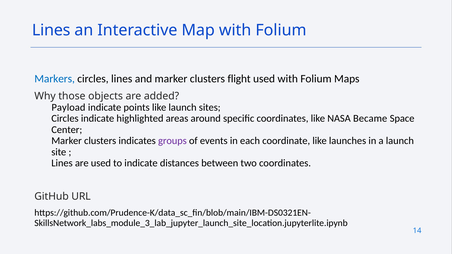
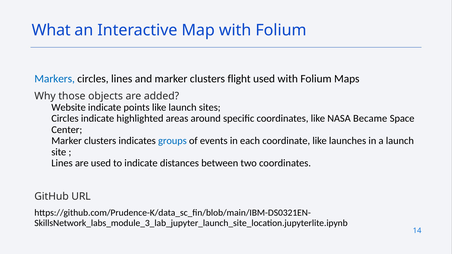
Lines: Lines -> What (51, 30)
Payload: Payload -> Website (69, 107)
groups colour: purple -> blue (172, 141)
